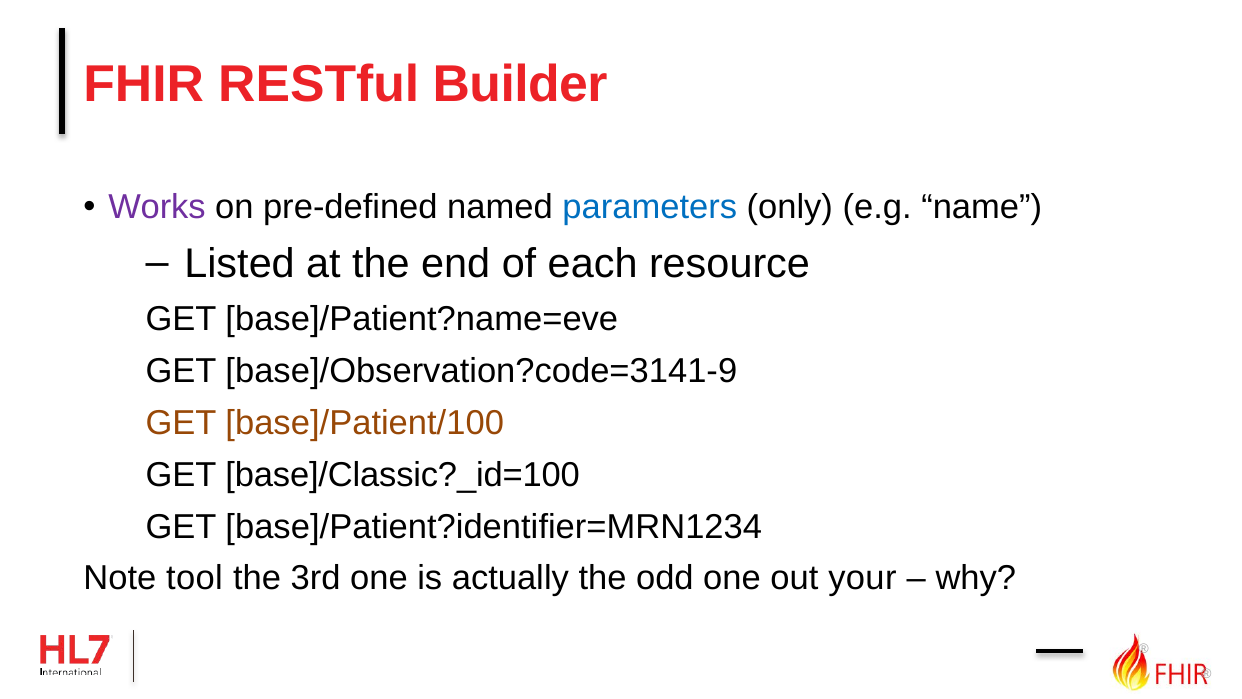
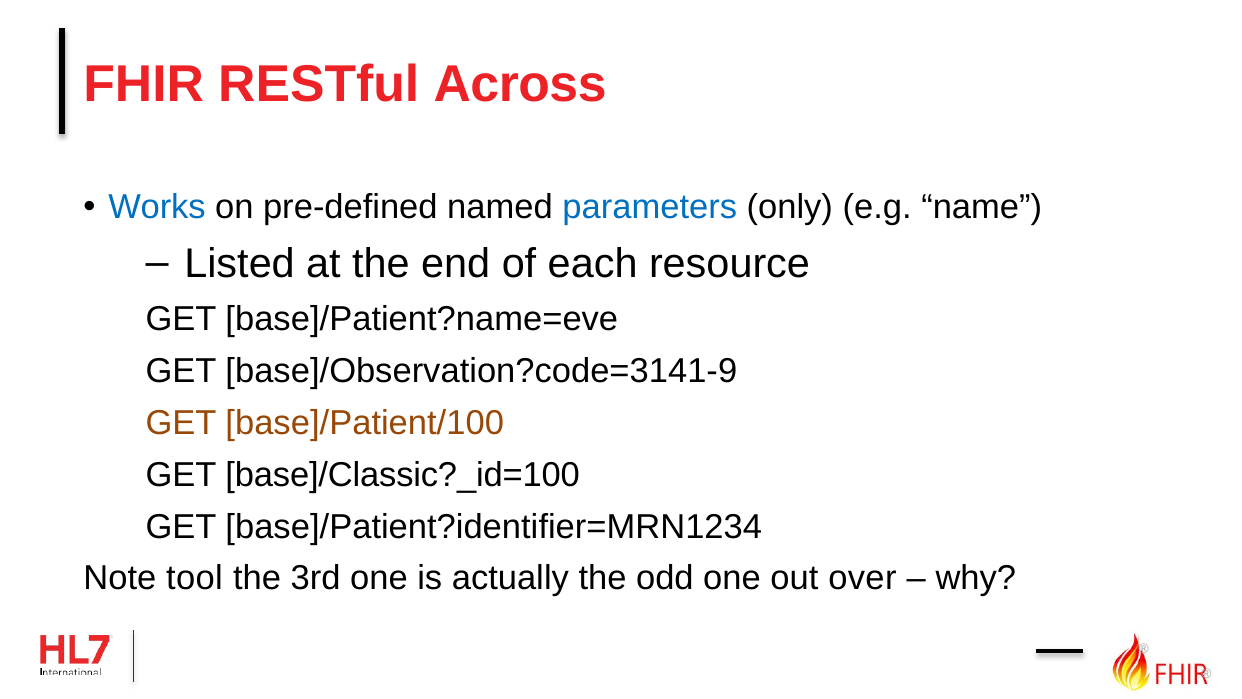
Builder: Builder -> Across (520, 85)
Works colour: purple -> blue (157, 207)
your: your -> over (862, 578)
